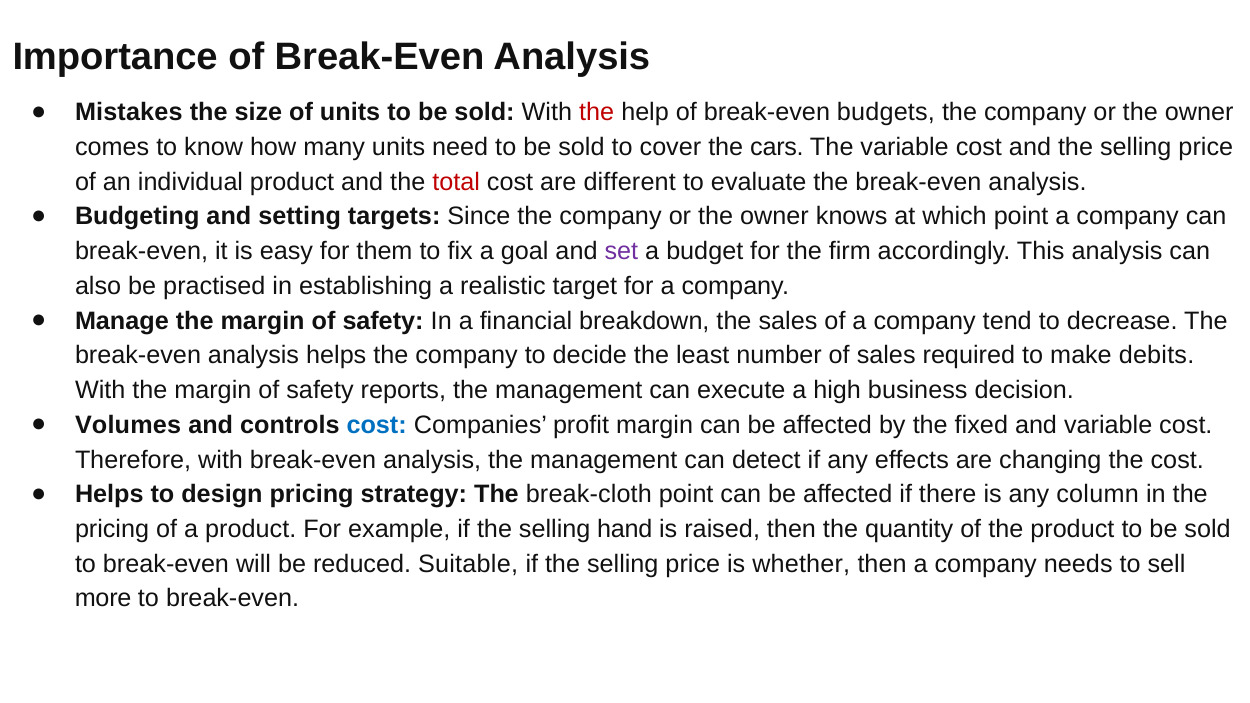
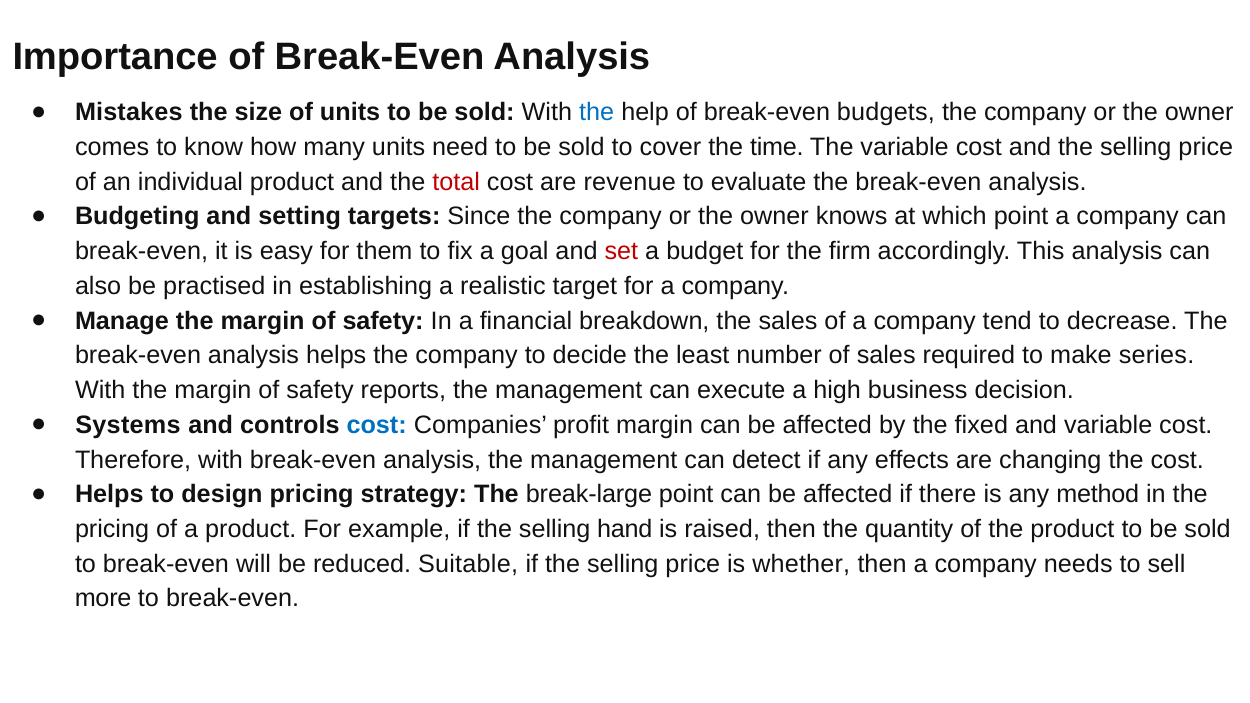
the colour: red -> blue (597, 112)
cars: cars -> time (777, 147)
different: different -> revenue (630, 182)
set colour: purple -> red (621, 251)
debits: debits -> series (1157, 356)
Volumes: Volumes -> Systems (128, 425)
break-cloth: break-cloth -> break-large (589, 495)
column: column -> method (1098, 495)
